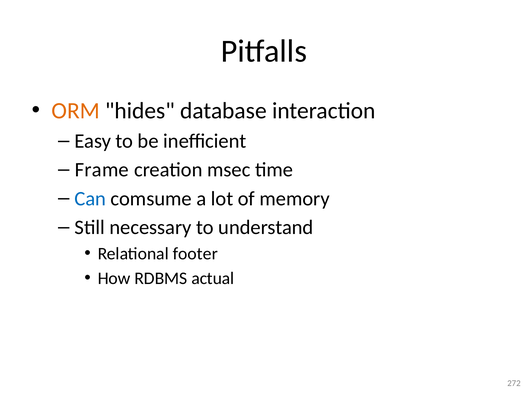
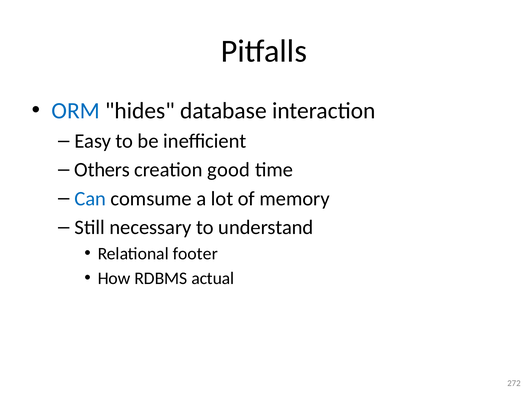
ORM colour: orange -> blue (76, 111)
Frame: Frame -> Others (102, 170)
msec: msec -> good (229, 170)
